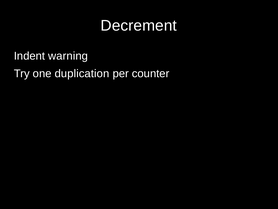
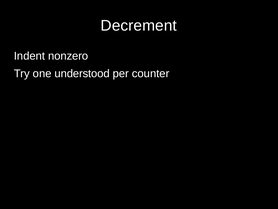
warning: warning -> nonzero (68, 56)
duplication: duplication -> understood (82, 73)
